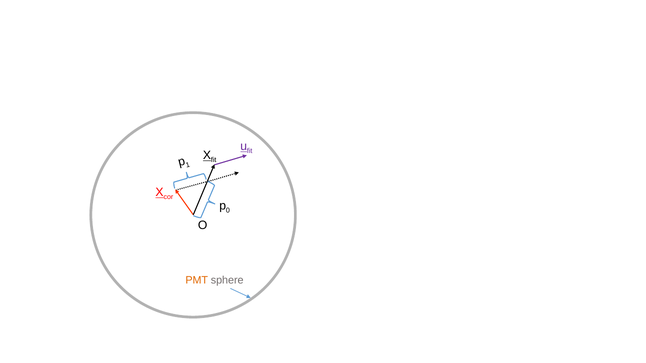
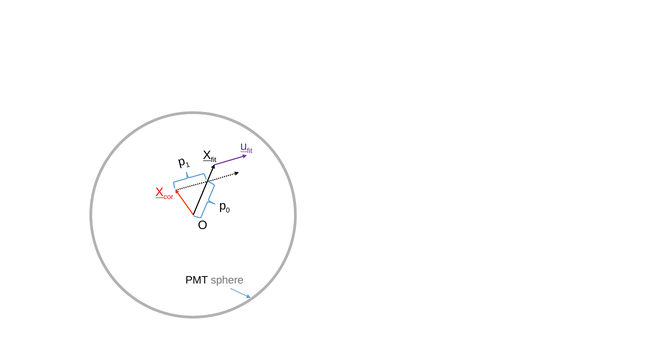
PMT colour: orange -> black (197, 280)
